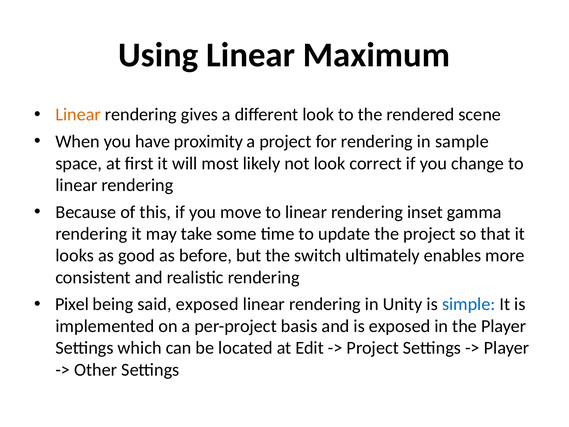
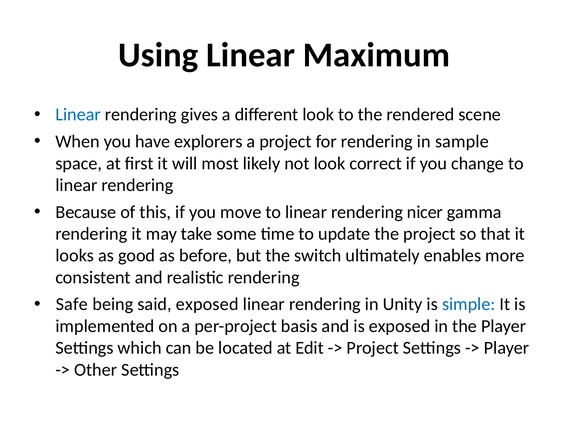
Linear colour: orange -> blue (78, 115)
proximity: proximity -> explorers (208, 141)
inset: inset -> nicer (425, 212)
Pixel: Pixel -> Safe (72, 304)
